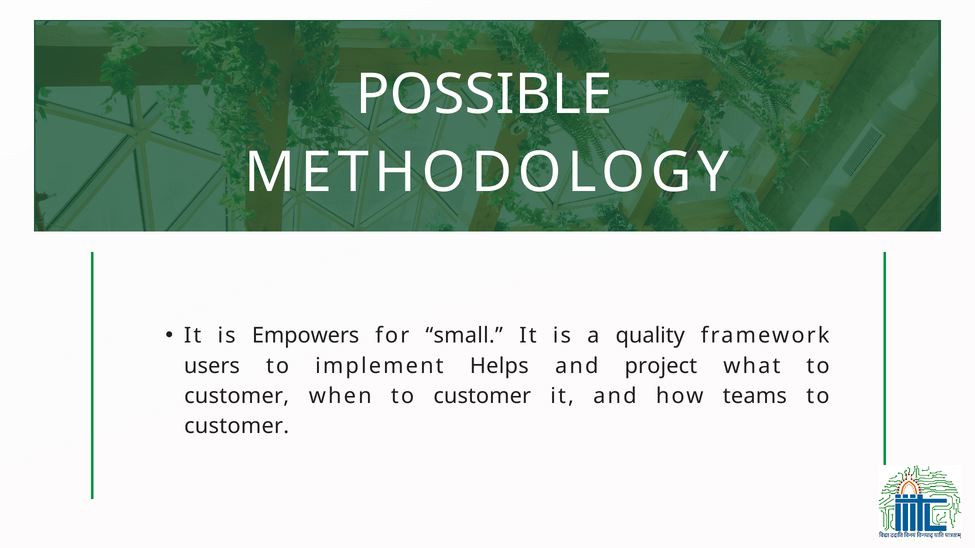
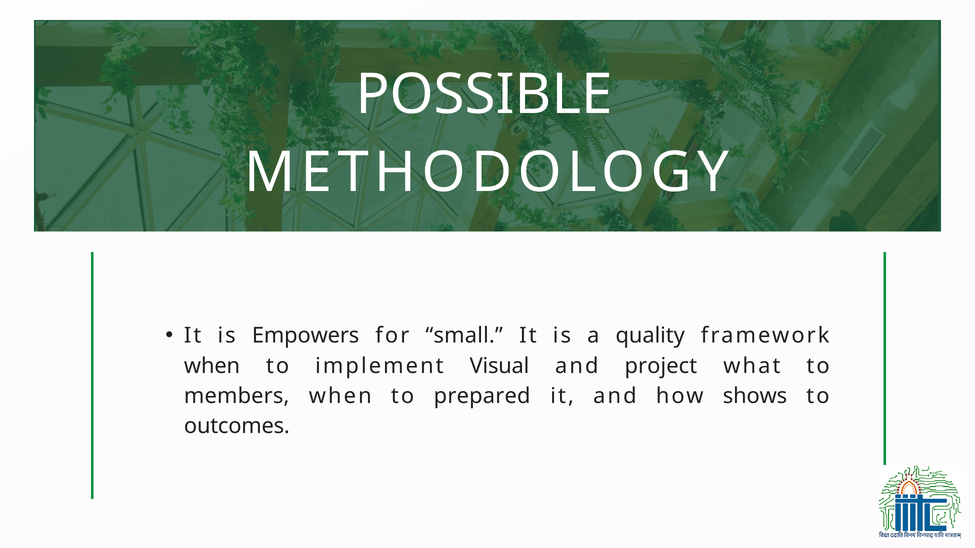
users: users -> when (212, 366)
Helps: Helps -> Visual (499, 366)
customer: customer -> members (237, 396)
when to customer: customer -> prepared (482, 396)
teams: teams -> shows (755, 396)
customer: customer -> outcomes (237, 426)
